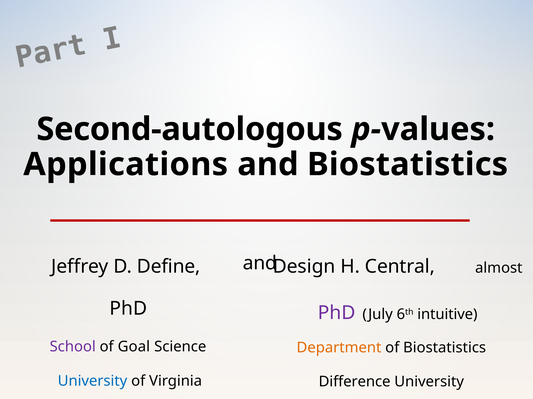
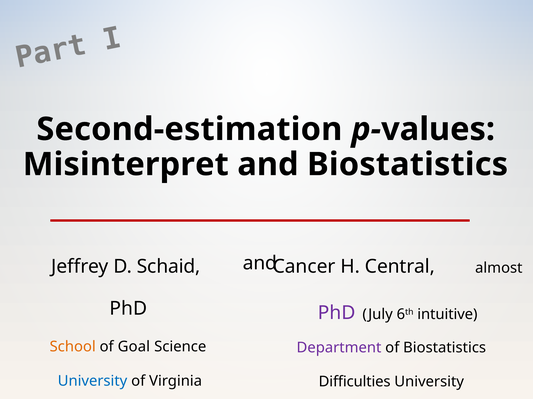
Second-autologous: Second-autologous -> Second-estimation (189, 129)
Applications: Applications -> Misinterpret (126, 165)
Define: Define -> Schaid (169, 267)
Design: Design -> Cancer (304, 267)
School colour: purple -> orange (73, 347)
Department colour: orange -> purple (339, 348)
Difference: Difference -> Difficulties (355, 382)
